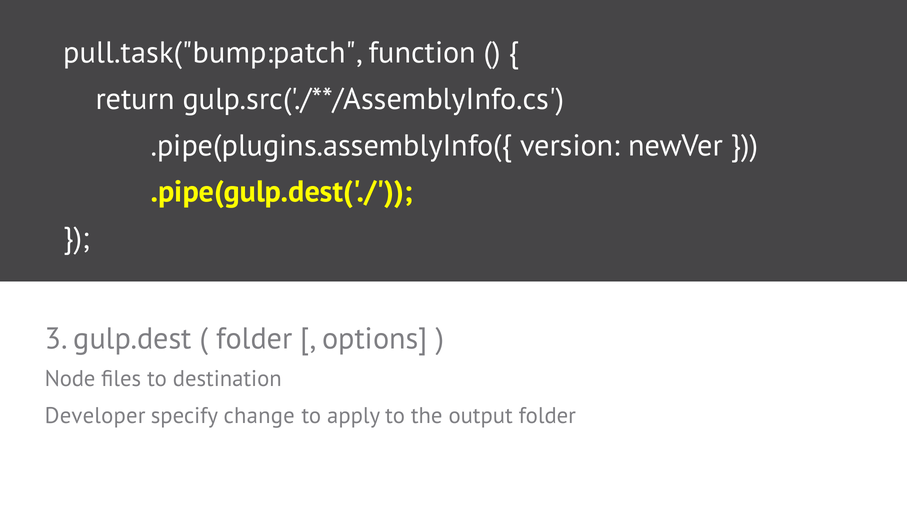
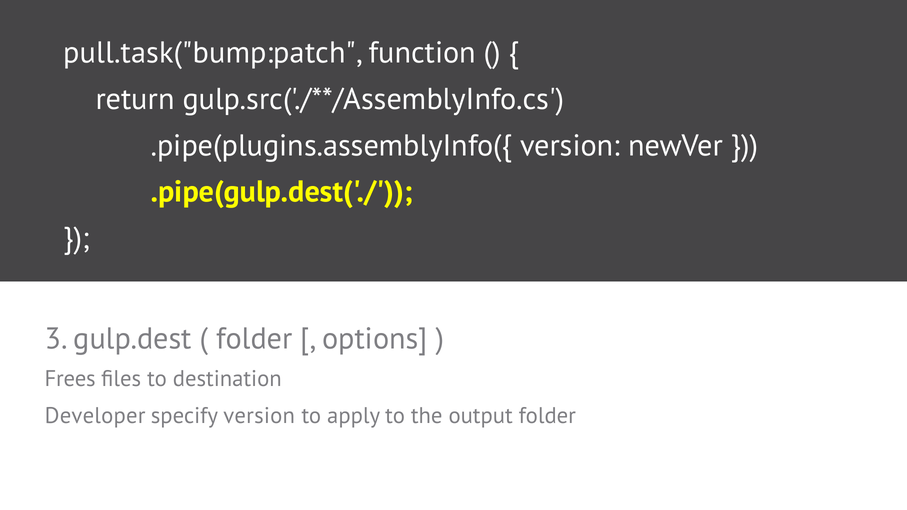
Node: Node -> Frees (70, 379)
specify change: change -> version (259, 416)
